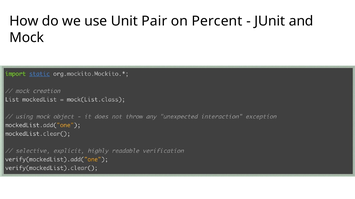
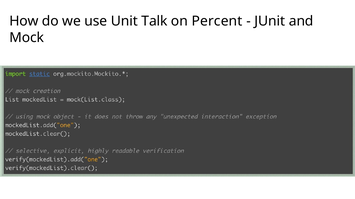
Pair: Pair -> Talk (155, 21)
